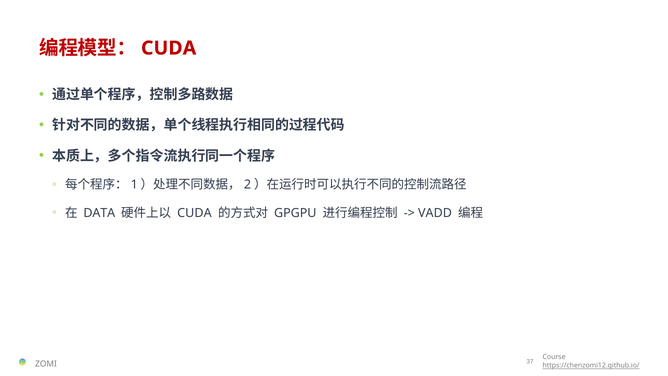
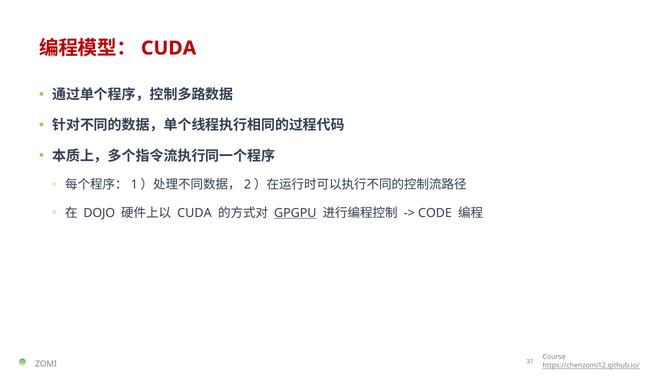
DATA: DATA -> DOJO (99, 213)
GPGPU underline: none -> present (295, 213)
VADD: VADD -> CODE (435, 213)
